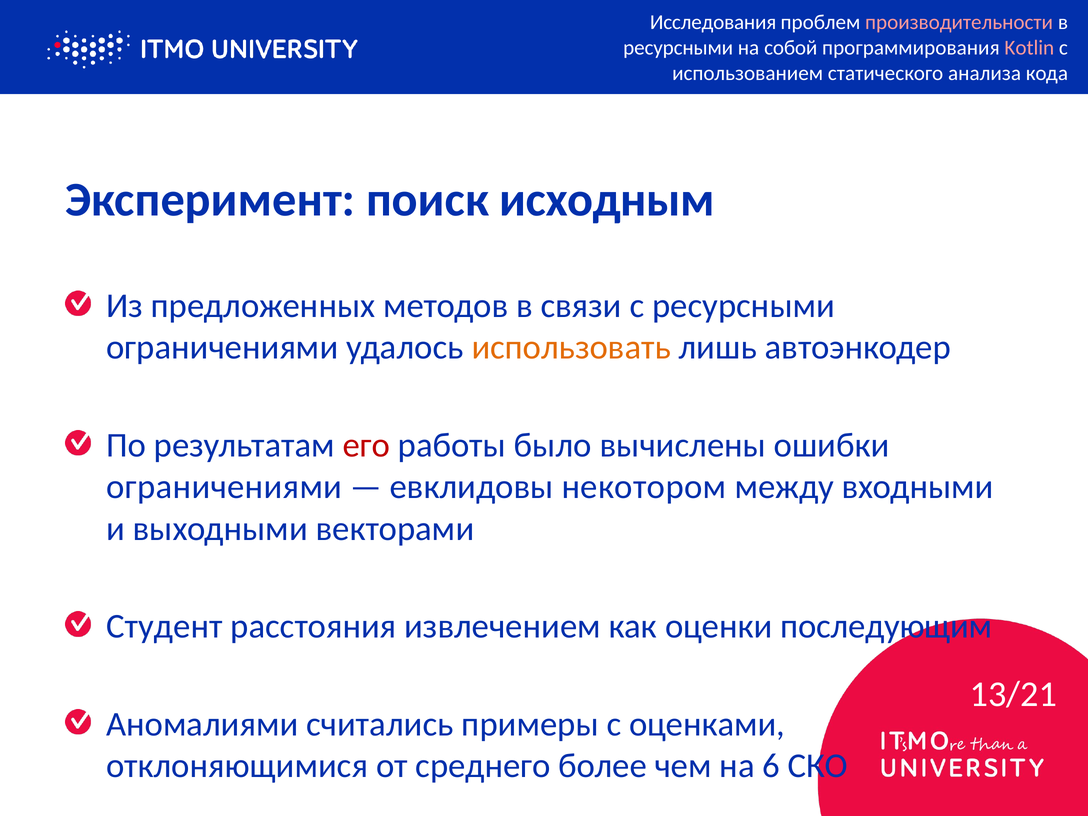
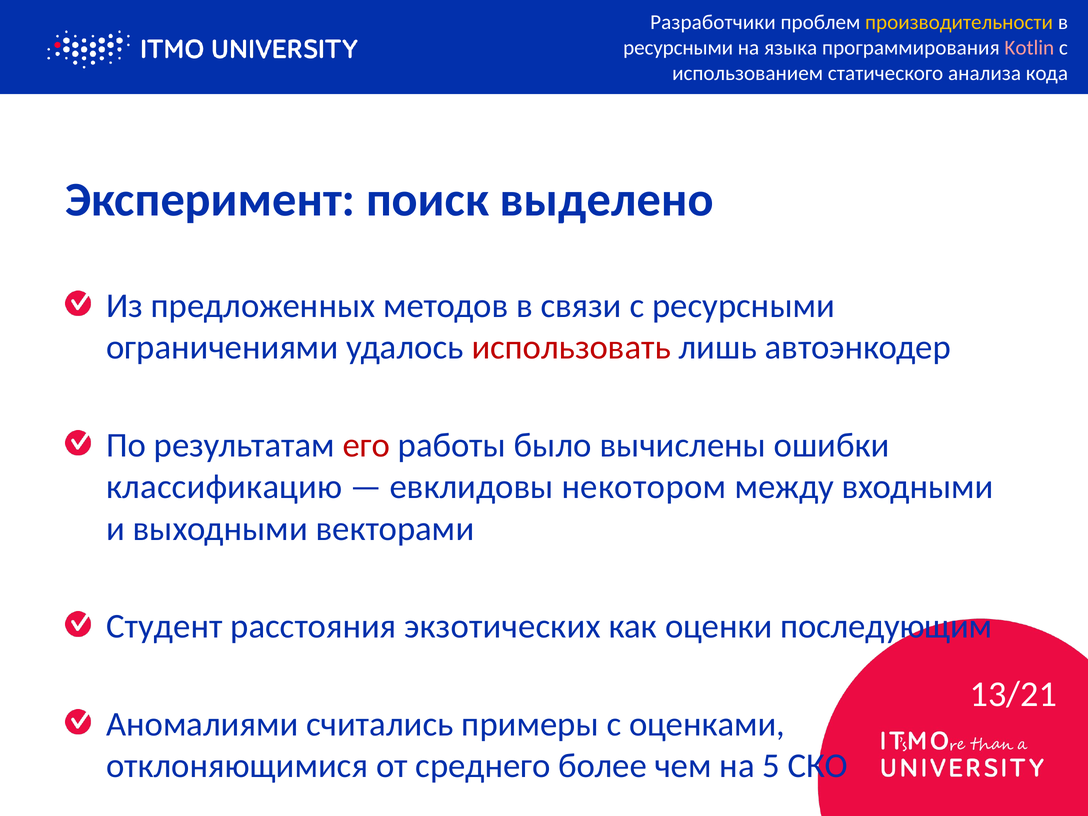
Исследования: Исследования -> Разработчики (713, 22)
производительности colour: pink -> yellow (959, 22)
собой: собой -> языка (791, 48)
исходным: исходным -> выделено (607, 200)
использовать colour: orange -> red (571, 347)
ограничениями: ограничениями -> классификацию (224, 487)
извлечением: извлечением -> экзотических (502, 626)
6: 6 -> 5 (771, 766)
